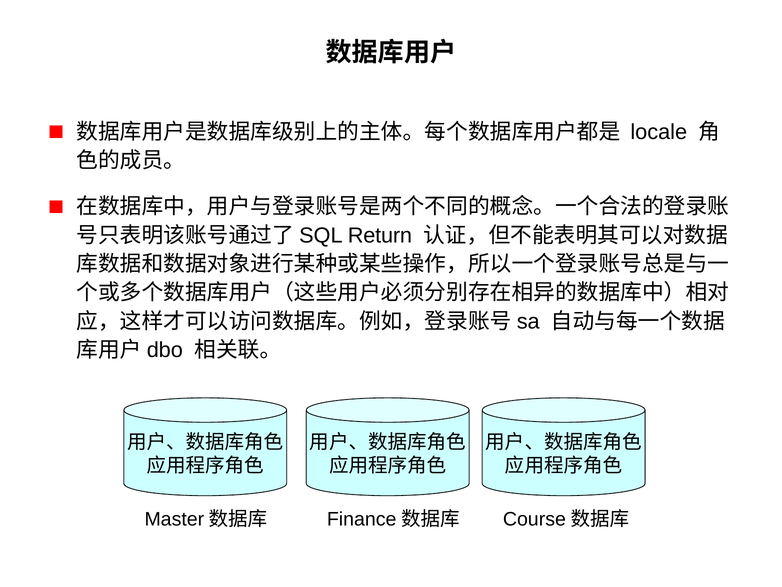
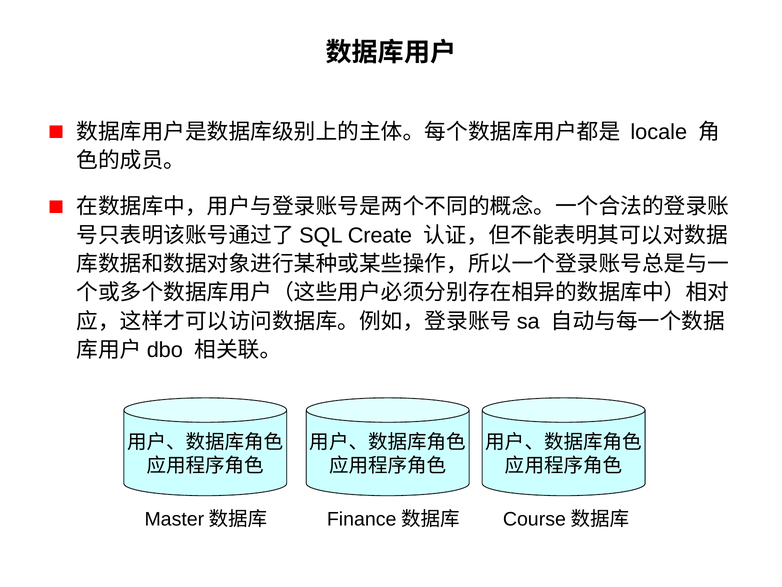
Return: Return -> Create (380, 235)
